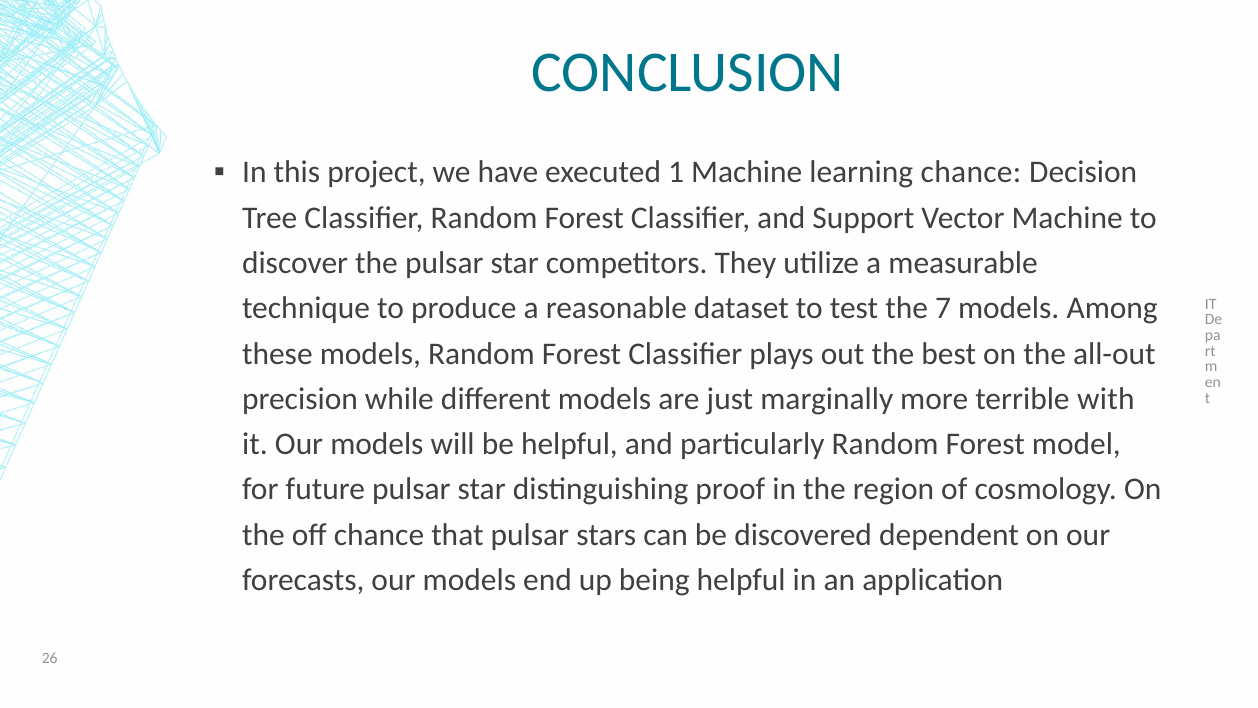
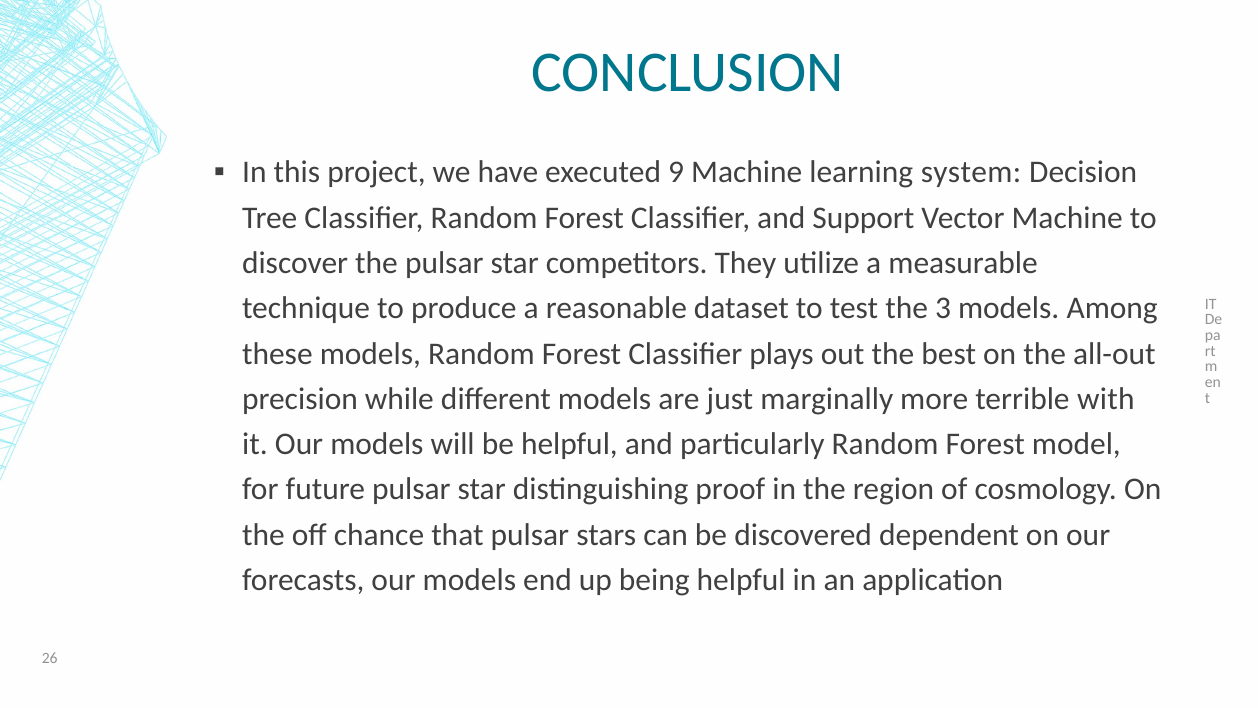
1: 1 -> 9 (676, 172)
learning chance: chance -> system (971, 172)
7: 7 -> 3 (943, 308)
